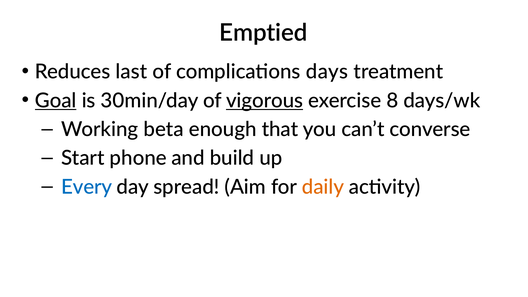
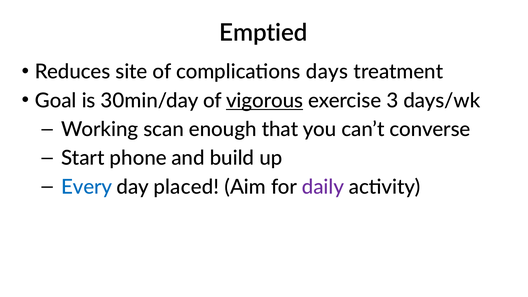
last: last -> site (131, 72)
Goal underline: present -> none (56, 101)
8: 8 -> 3 (392, 101)
beta: beta -> scan (164, 129)
spread: spread -> placed (186, 187)
daily colour: orange -> purple (323, 187)
